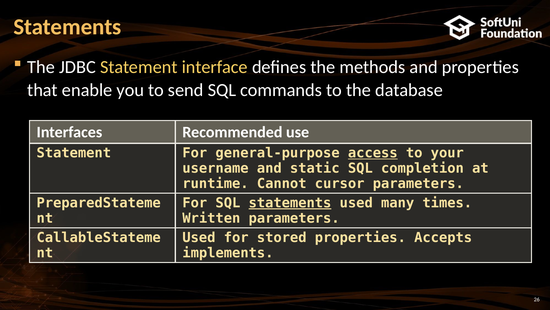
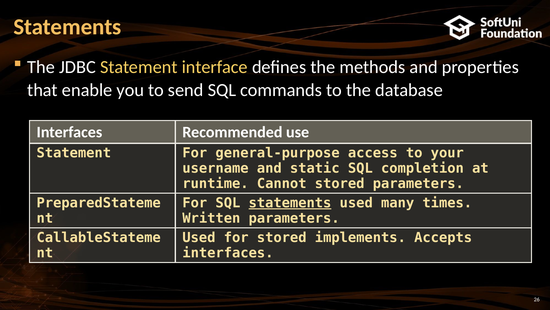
access underline: present -> none (373, 153)
Cannot cursor: cursor -> stored (340, 183)
stored properties: properties -> implements (360, 237)
implements: implements -> interfaces (228, 252)
